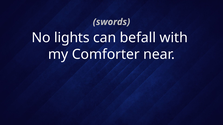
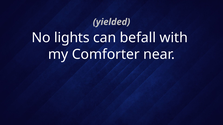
swords: swords -> yielded (112, 22)
